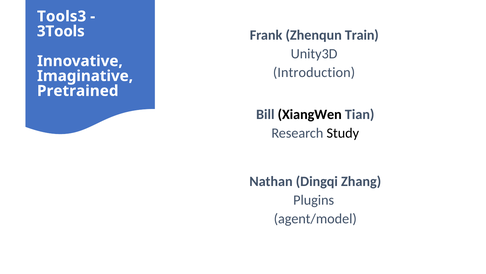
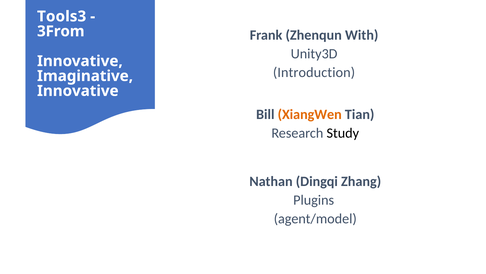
3Tools: 3Tools -> 3From (61, 31)
Train: Train -> With (362, 35)
Pretrained: Pretrained -> Innovative (78, 91)
XiangWen colour: black -> orange (310, 114)
